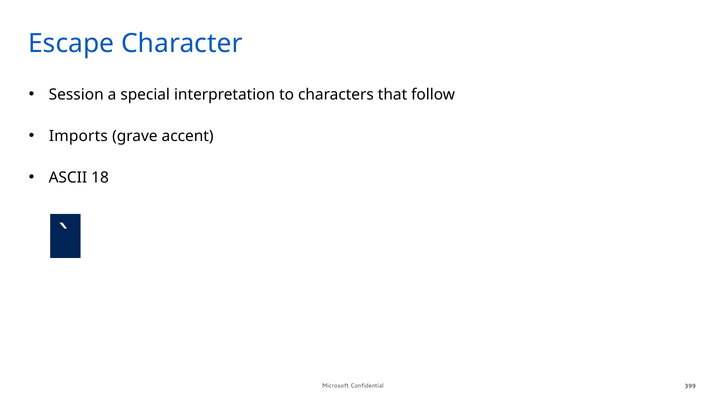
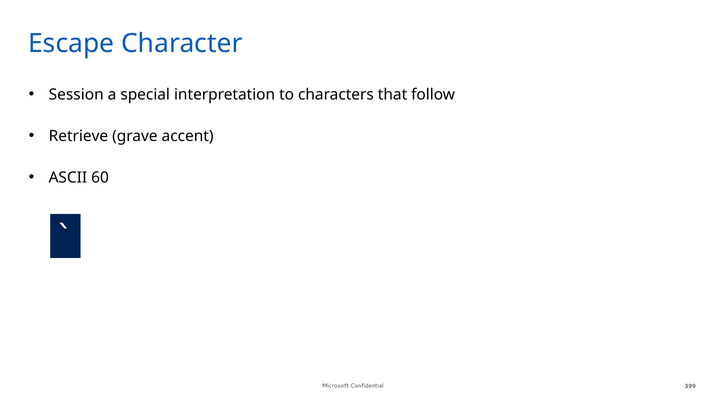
Imports: Imports -> Retrieve (78, 136)
18: 18 -> 60 (100, 178)
